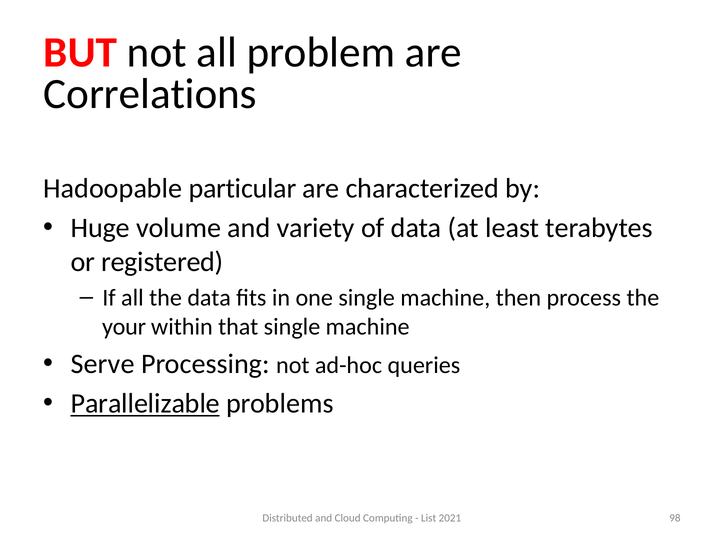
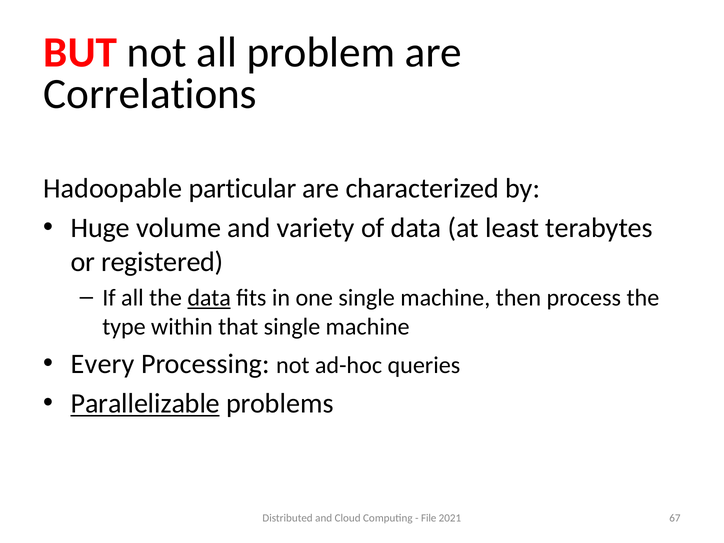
data underline: none -> present (209, 298)
your: your -> type (124, 327)
Serve: Serve -> Every (103, 364)
List: List -> File (429, 518)
98: 98 -> 67 (675, 518)
